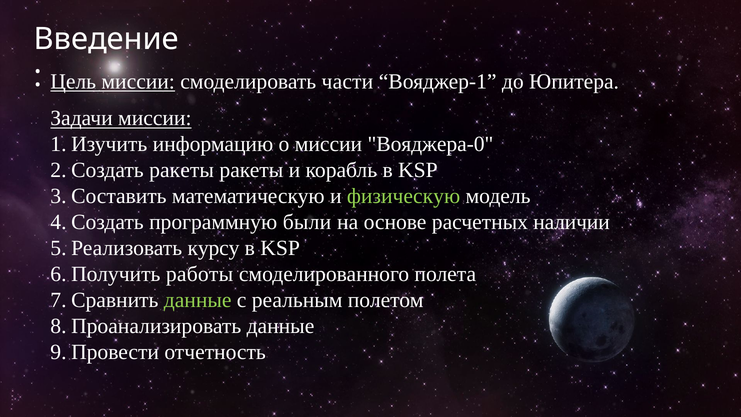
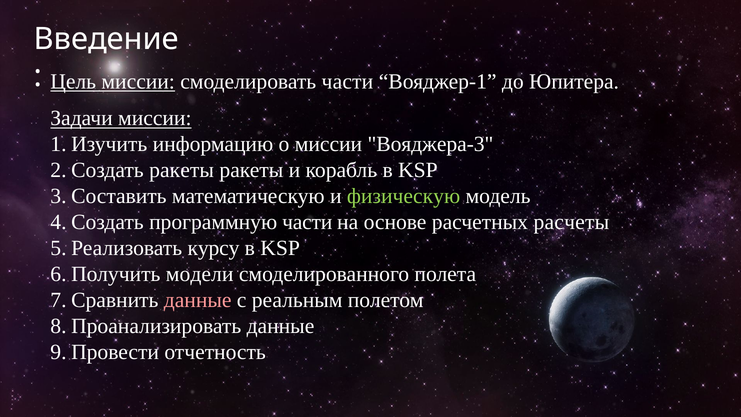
Вояджера-0: Вояджера-0 -> Вояджера-3 (430, 144)
программную были: были -> части (307, 222)
наличии: наличии -> расчеты (571, 222)
работы: работы -> модели (200, 274)
данные colour: light green -> pink (198, 300)
